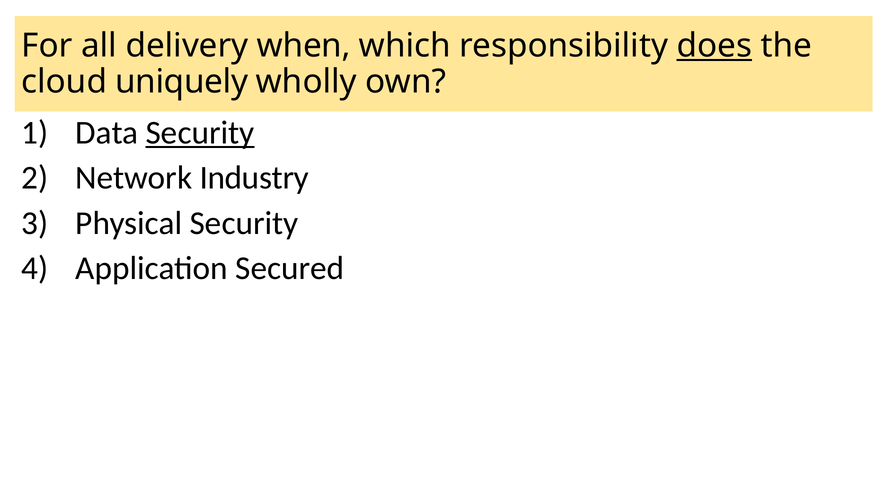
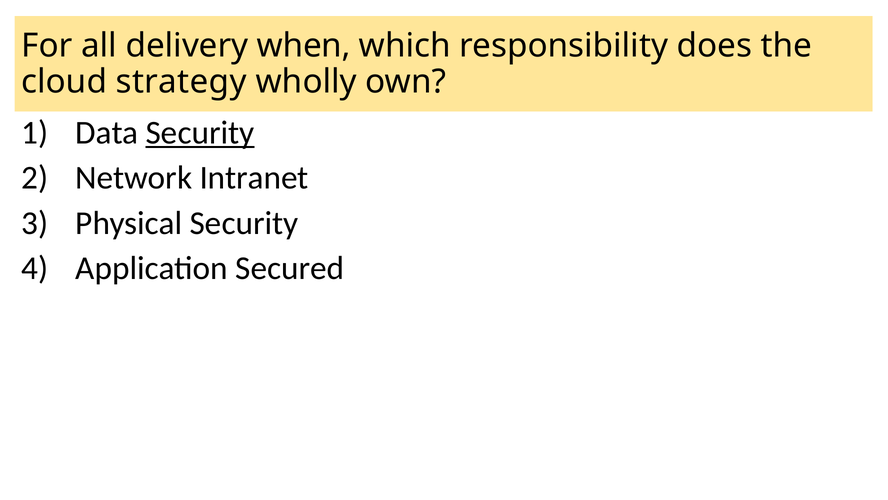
does underline: present -> none (714, 46)
uniquely: uniquely -> strategy (181, 81)
Industry: Industry -> Intranet (254, 178)
